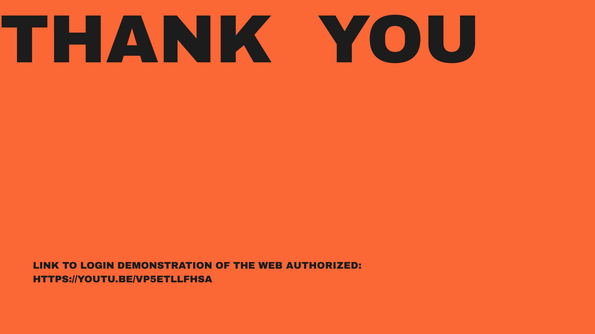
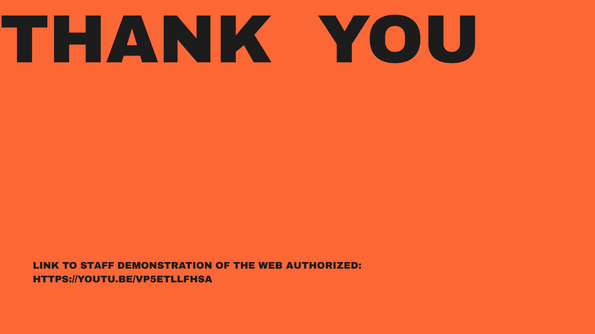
LOGIN: LOGIN -> STAFF (97, 266)
